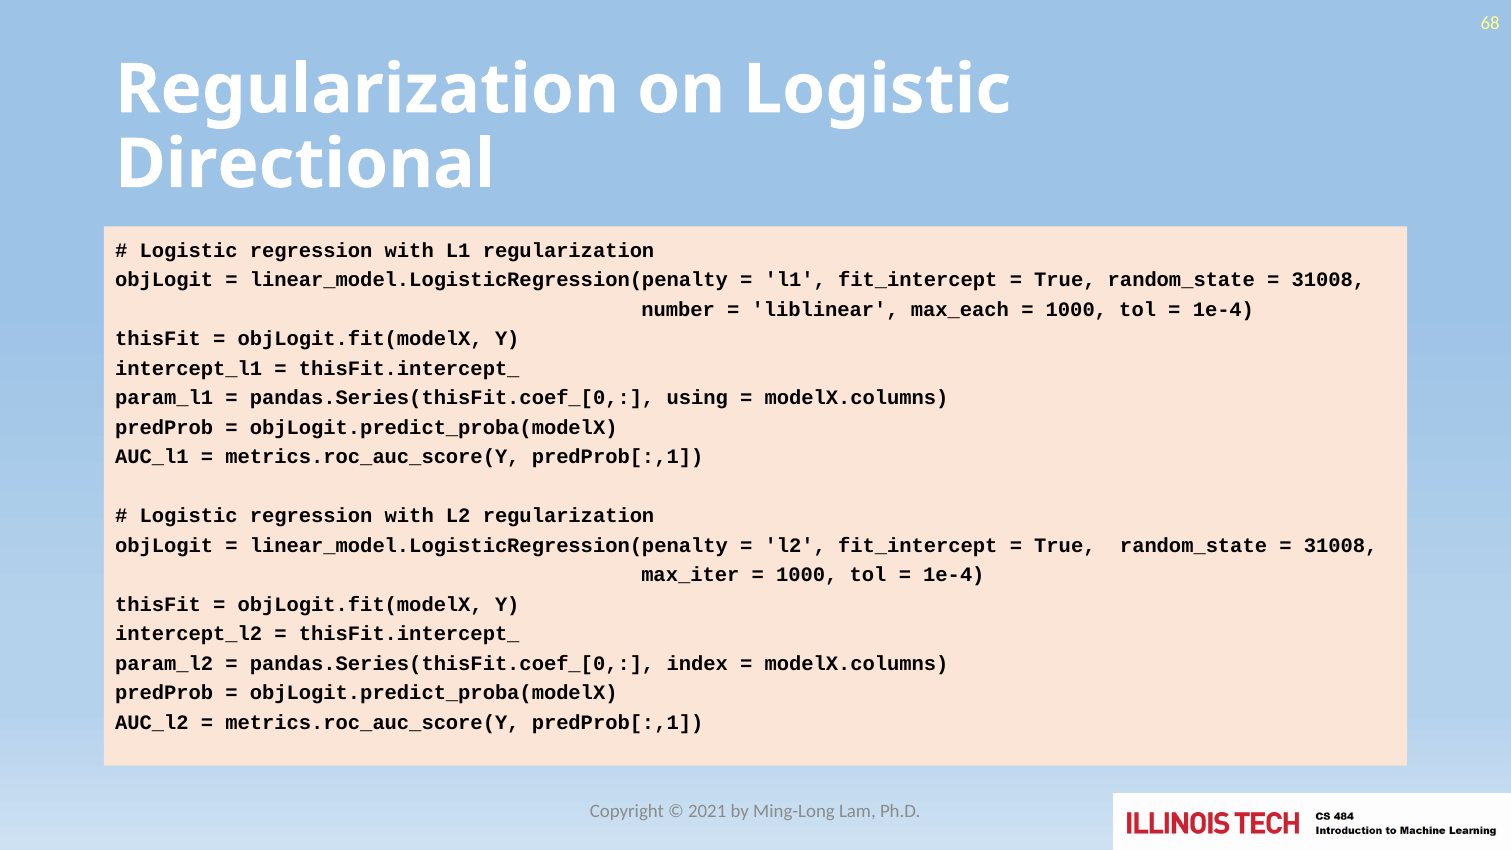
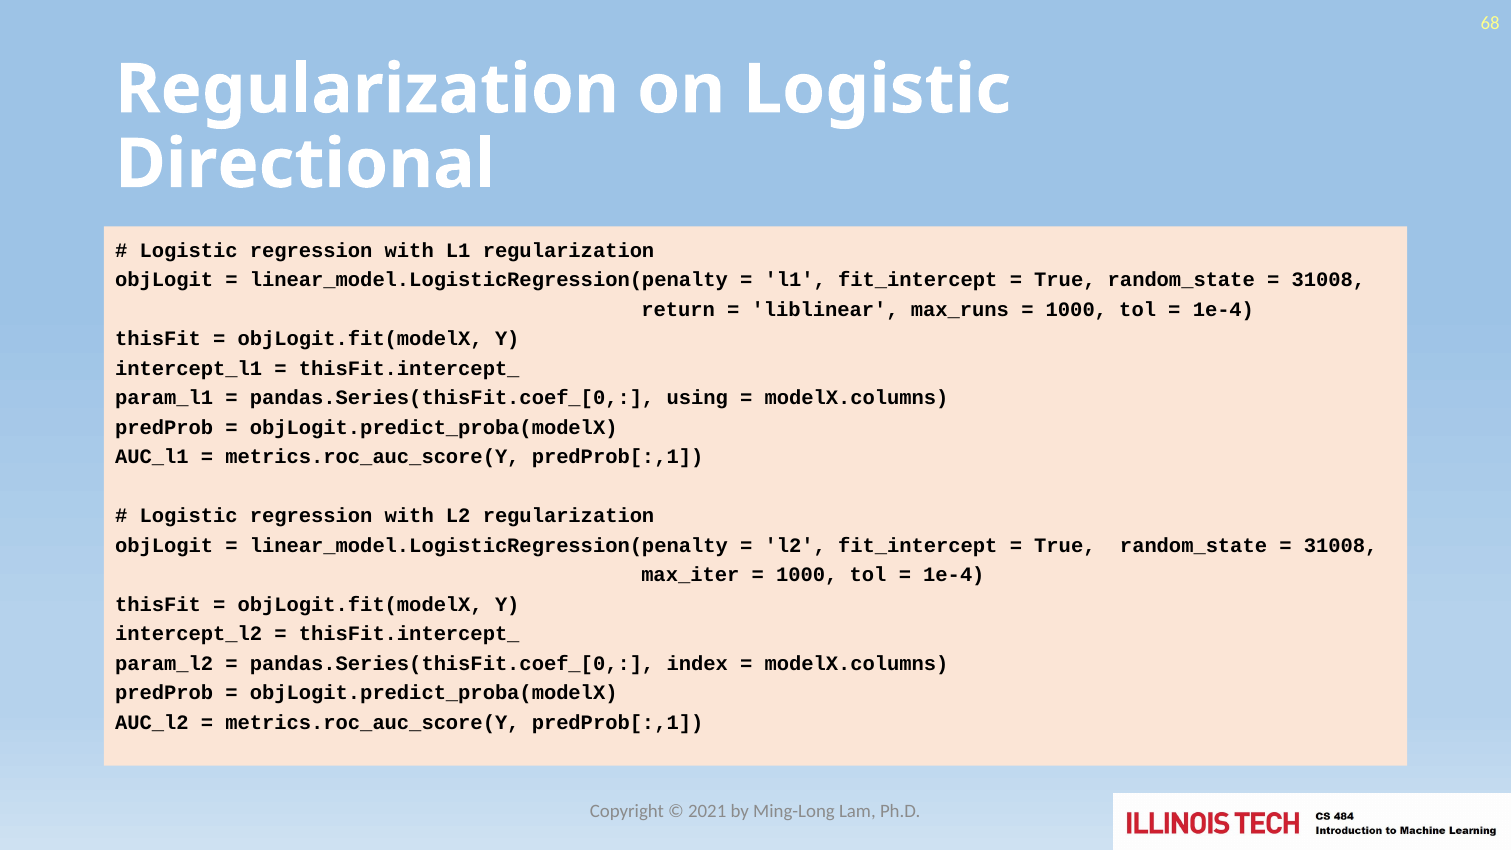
number: number -> return (678, 310)
max_each: max_each -> max_runs (960, 310)
